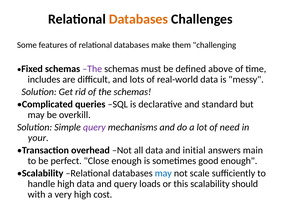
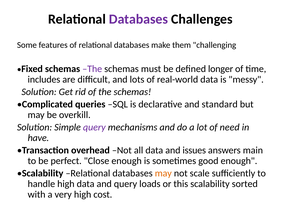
Databases colour: orange -> purple (138, 19)
above: above -> longer (221, 69)
your: your -> have (38, 138)
initial: initial -> issues (194, 150)
may colour: blue -> orange (163, 173)
should: should -> sorted (245, 184)
